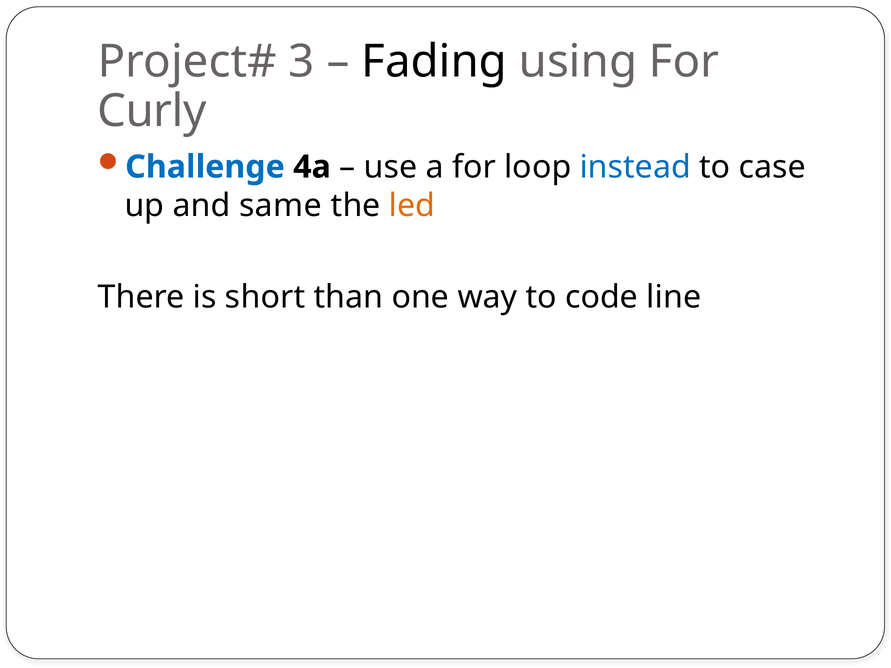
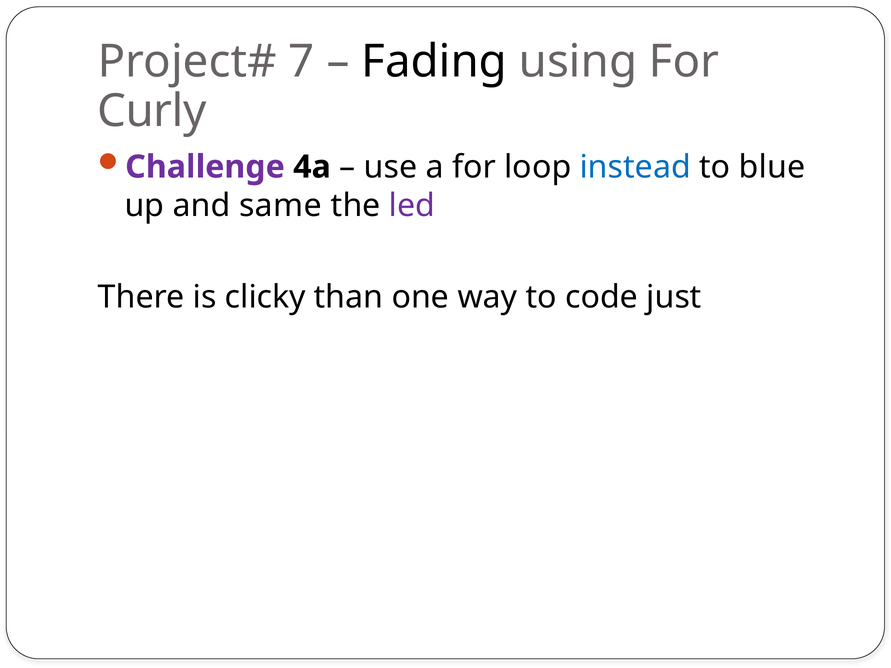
3: 3 -> 7 (302, 62)
Challenge colour: blue -> purple (205, 167)
case: case -> blue (772, 167)
led colour: orange -> purple (412, 206)
short: short -> clicky (265, 297)
line: line -> just (674, 297)
